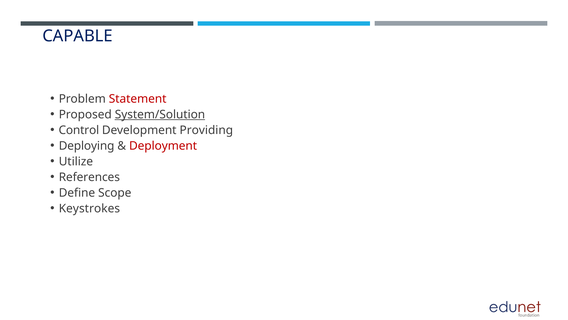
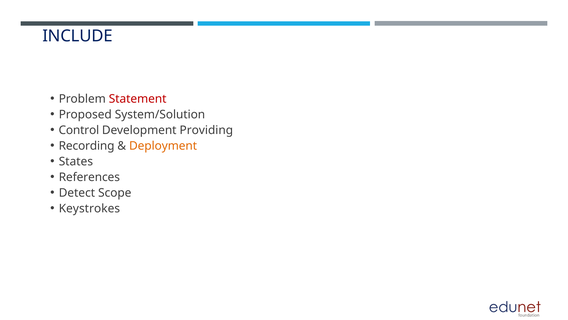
CAPABLE: CAPABLE -> INCLUDE (78, 36)
System/Solution underline: present -> none (160, 114)
Deploying: Deploying -> Recording (87, 146)
Deployment colour: red -> orange (163, 146)
Utilize: Utilize -> States (76, 161)
Define: Define -> Detect (77, 193)
